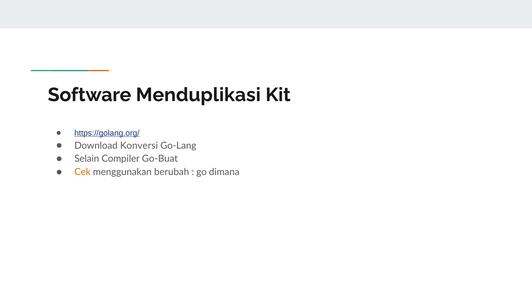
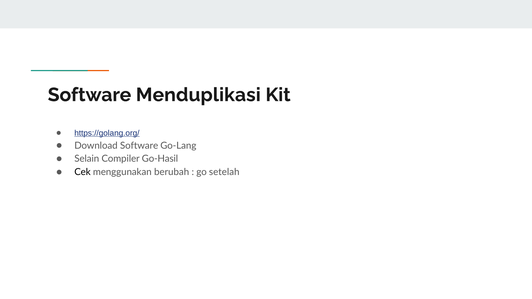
Download Konversi: Konversi -> Software (139, 146)
Go-Buat: Go-Buat -> Go-Hasil (160, 159)
Cek colour: orange -> black (82, 172)
dimana: dimana -> setelah (224, 172)
